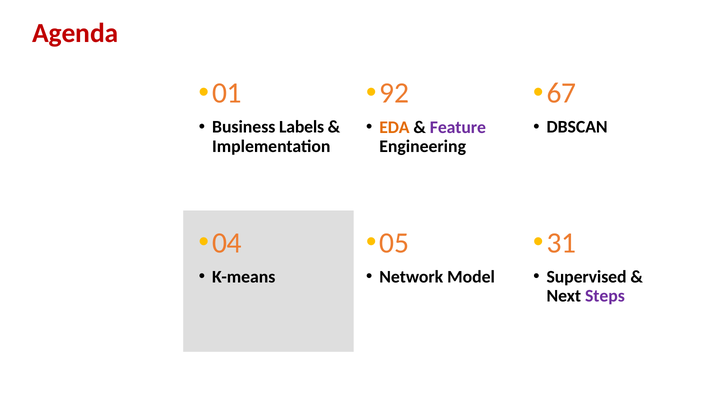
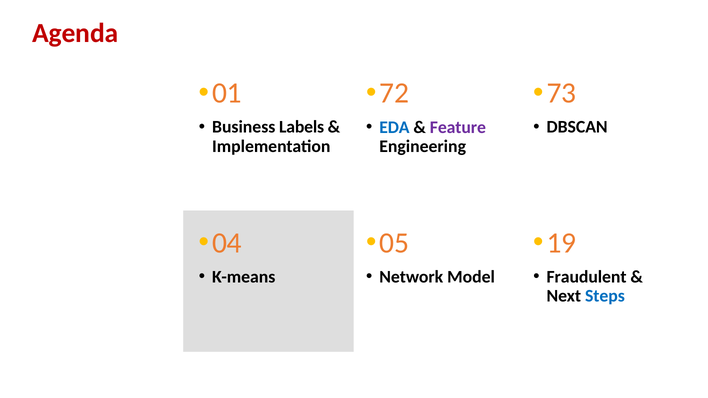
92: 92 -> 72 (394, 93)
67: 67 -> 73 (561, 93)
EDA colour: orange -> blue (394, 127)
31: 31 -> 19 (561, 243)
Supervised: Supervised -> Fraudulent (587, 277)
Steps colour: purple -> blue (605, 296)
